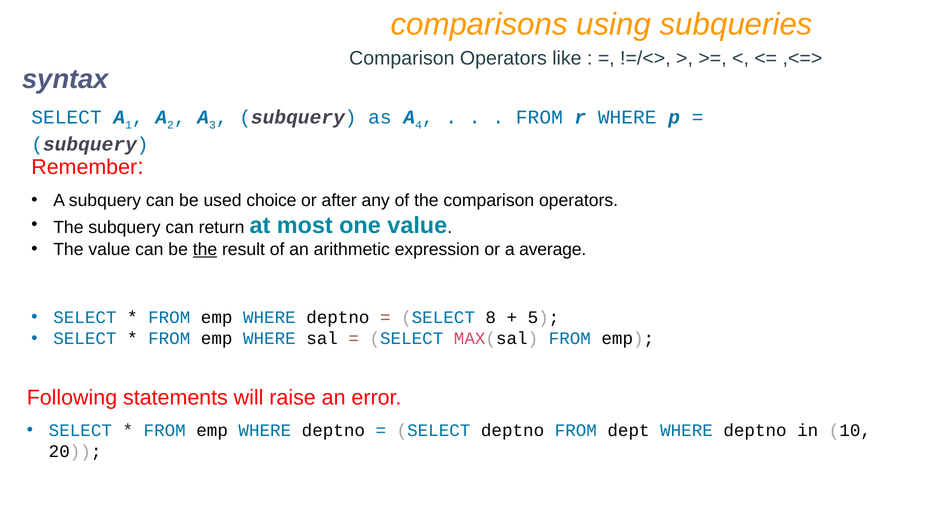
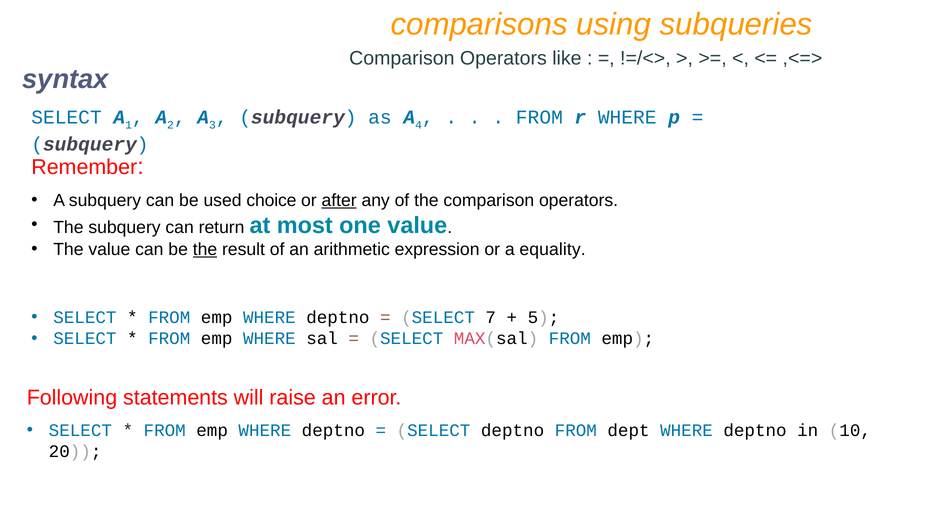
after underline: none -> present (339, 200)
average: average -> equality (553, 249)
8: 8 -> 7 (491, 318)
